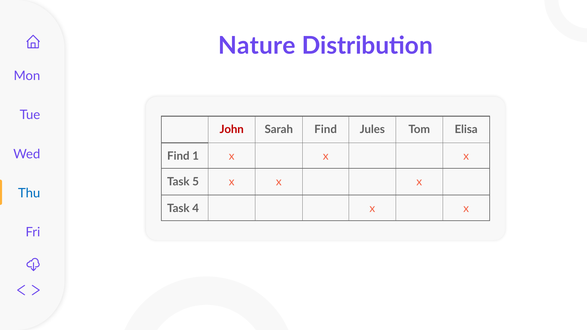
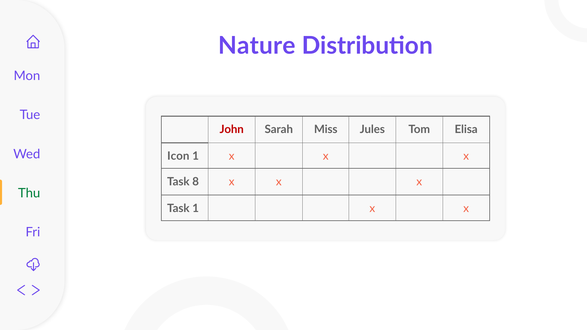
Sarah Find: Find -> Miss (326, 130)
Find: Find -> Icon (178, 156)
5: 5 -> 8 (196, 182)
Thu colour: blue -> green (29, 193)
Task 4: 4 -> 1 (196, 208)
